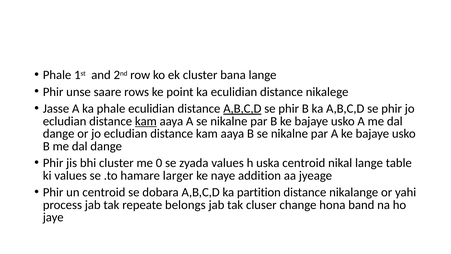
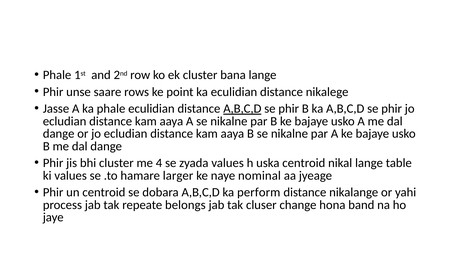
kam underline: present -> none (146, 121)
0: 0 -> 4 (159, 163)
addition: addition -> nominal (259, 175)
partition: partition -> perform (259, 192)
